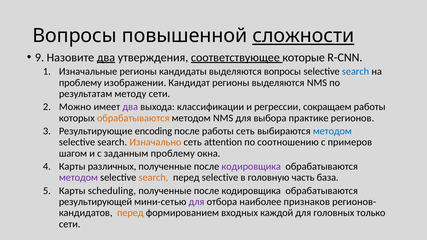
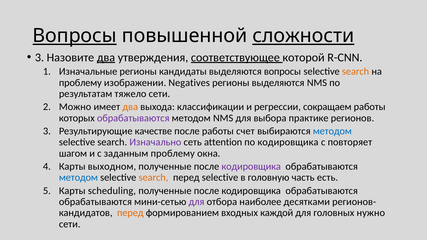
Вопросы underline: none -> present (75, 36)
9: 9 -> 3 (40, 57)
которые: которые -> которой (304, 57)
search colour: blue -> orange (356, 72)
Кандидат: Кандидат -> Negatives (189, 83)
методу: методу -> тяжело (130, 94)
два colour: purple -> orange (130, 107)
обрабатываются colour: orange -> purple (133, 118)
encoding: encoding -> качестве (153, 131)
работы сеть: сеть -> счет (245, 131)
Изначально colour: orange -> purple (155, 142)
по соотношению: соотношению -> кодировщика (288, 142)
примеров: примеров -> повторяет (350, 142)
различных: различных -> выходном (112, 167)
методом colour: purple -> blue (78, 178)
база: база -> есть (327, 178)
результирующей: результирующей -> обрабатываются (95, 202)
признаков: признаков -> десятками (307, 202)
только: только -> нужно (371, 213)
